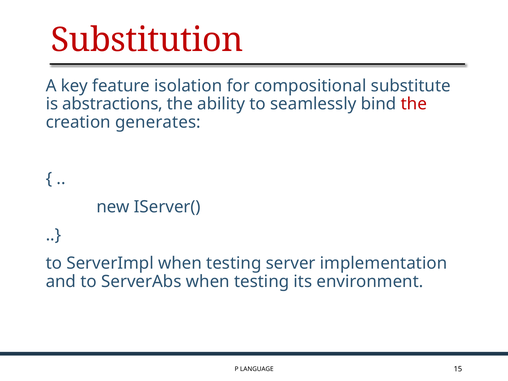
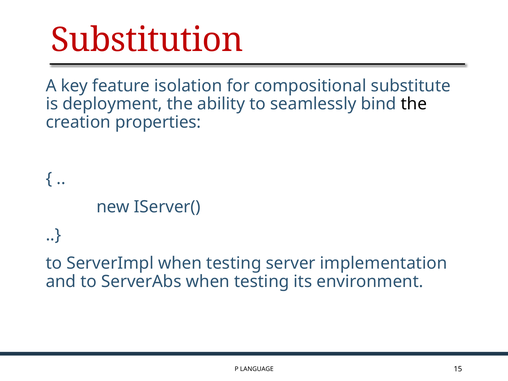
abstractions: abstractions -> deployment (112, 104)
the colour: red -> black (414, 104)
generates: generates -> properties (158, 122)
